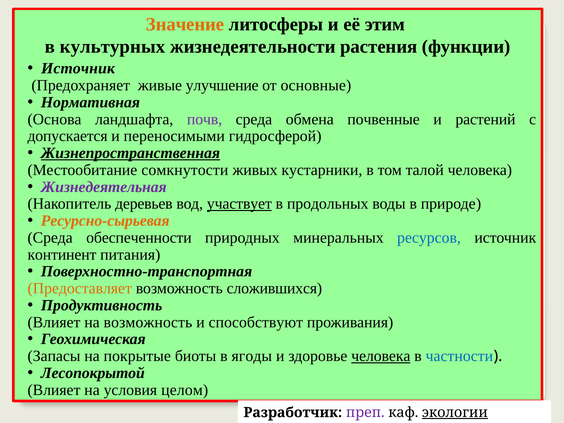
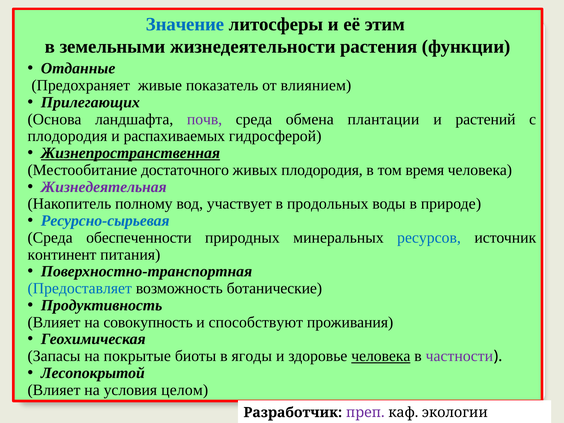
Значение colour: orange -> blue (185, 24)
культурных: культурных -> земельными (113, 47)
Источник: Источник -> Отданные (78, 68)
улучшение: улучшение -> показатель (222, 85)
основные: основные -> влиянием (316, 85)
Нормативная: Нормативная -> Прилегающих (90, 102)
почвенные: почвенные -> плантации (383, 119)
допускается: допускается -> плодородия (67, 136)
переносимыми: переносимыми -> распахиваемых (174, 136)
сомкнутости: сомкнутости -> достаточного (185, 170)
живых кустарники: кустарники -> плодородия (322, 170)
талой: талой -> время (425, 170)
деревьев: деревьев -> полному (144, 204)
участвует underline: present -> none (239, 204)
Ресурсно-сырьевая colour: orange -> blue (105, 221)
Предоставляет colour: orange -> blue (80, 288)
сложившихся: сложившихся -> ботанические (274, 288)
на возможность: возможность -> совокупность (148, 322)
частности colour: blue -> purple (459, 356)
экологии underline: present -> none (455, 412)
